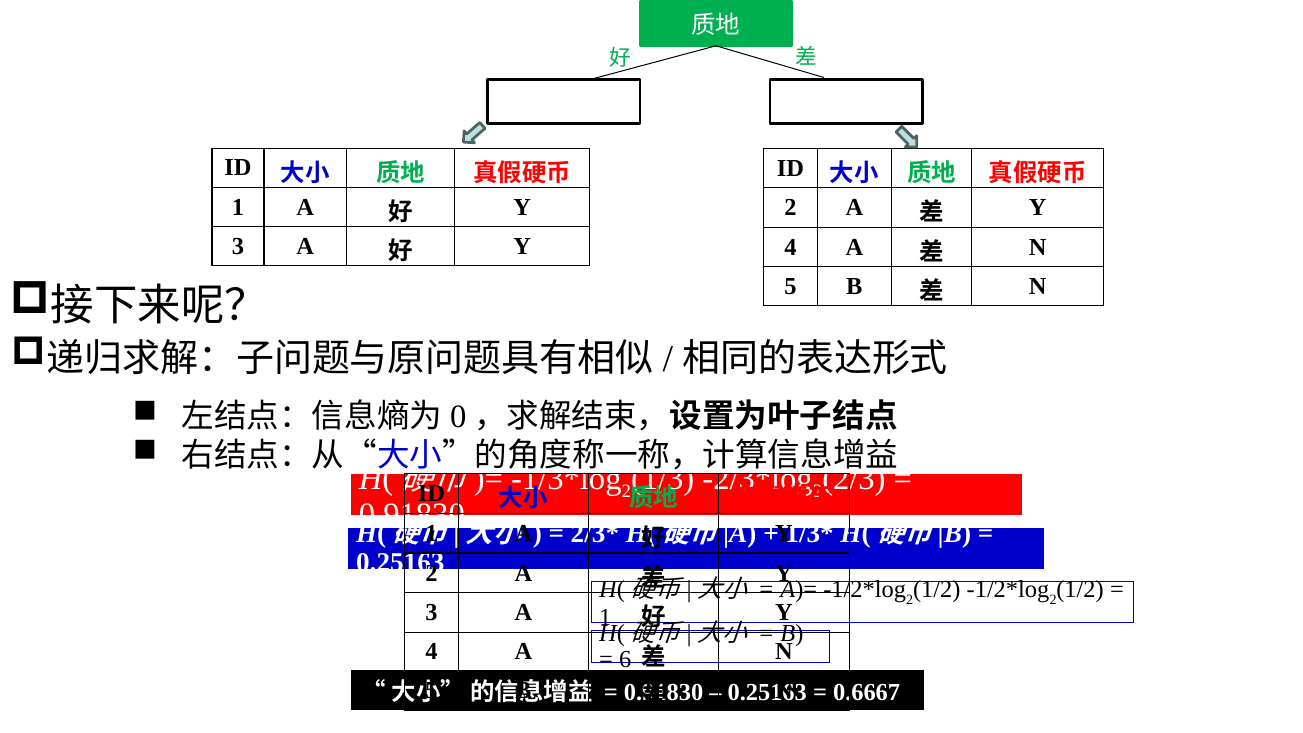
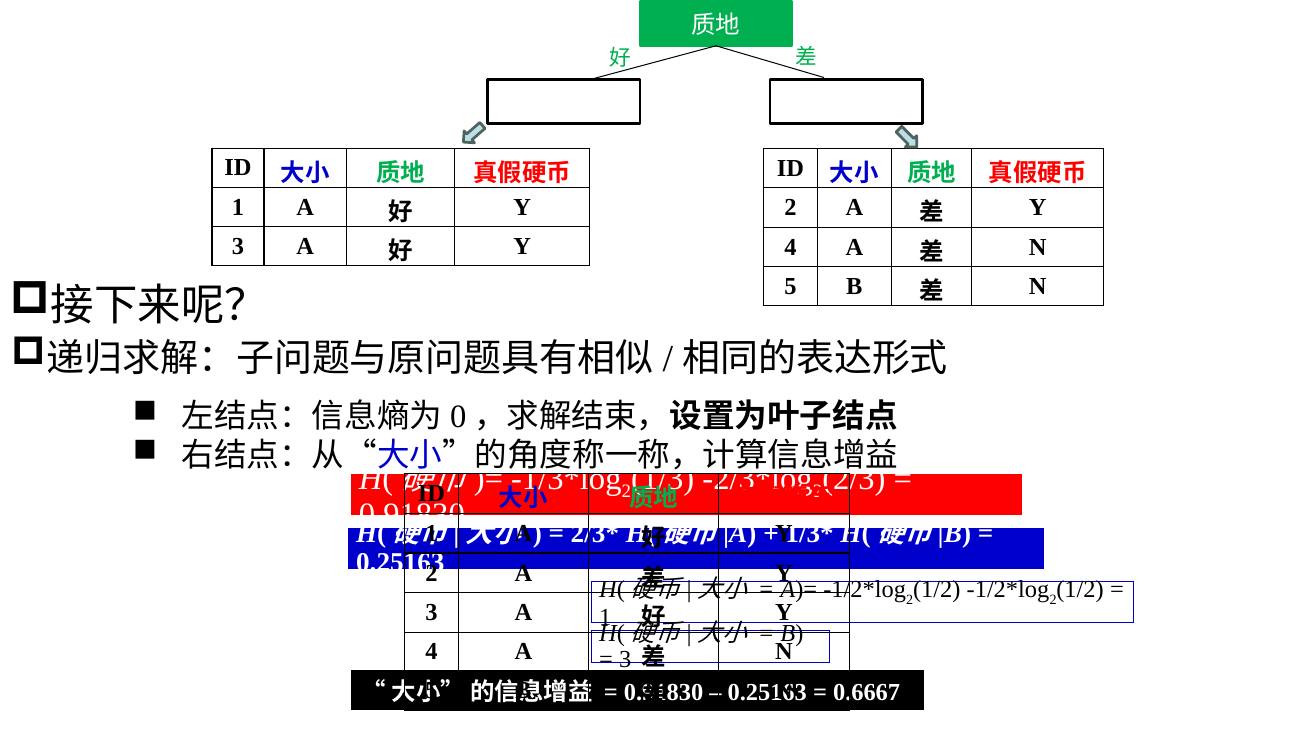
6: 6 -> 3 (625, 660)
